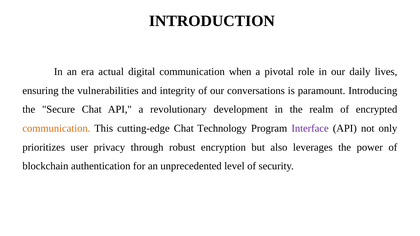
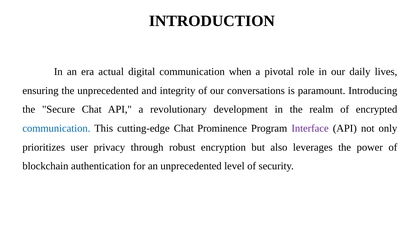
the vulnerabilities: vulnerabilities -> unprecedented (108, 91)
communication colour: orange -> blue (56, 129)
Technology: Technology -> Prominence (222, 129)
